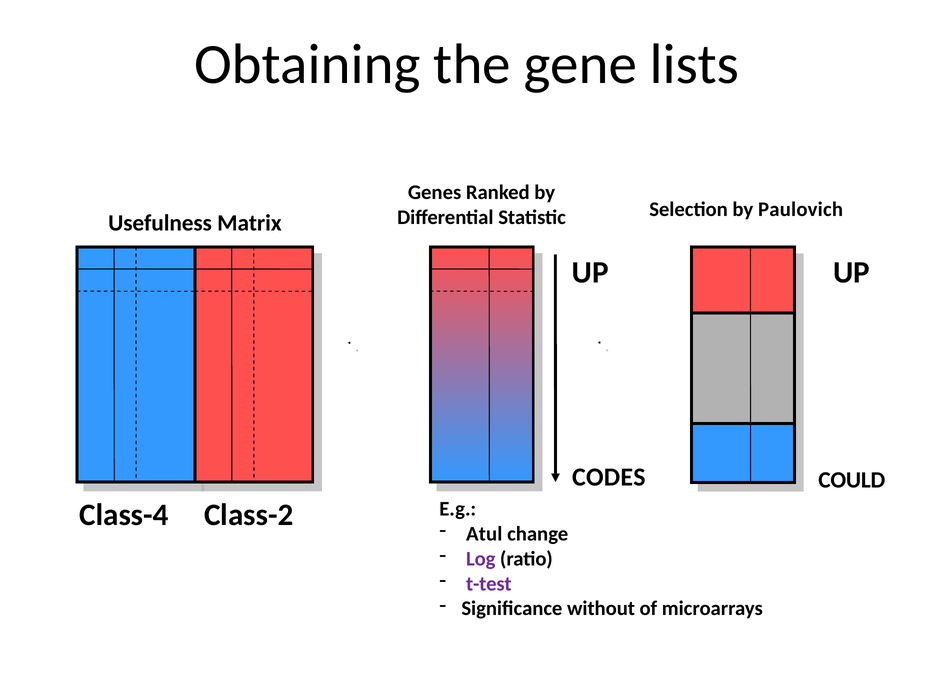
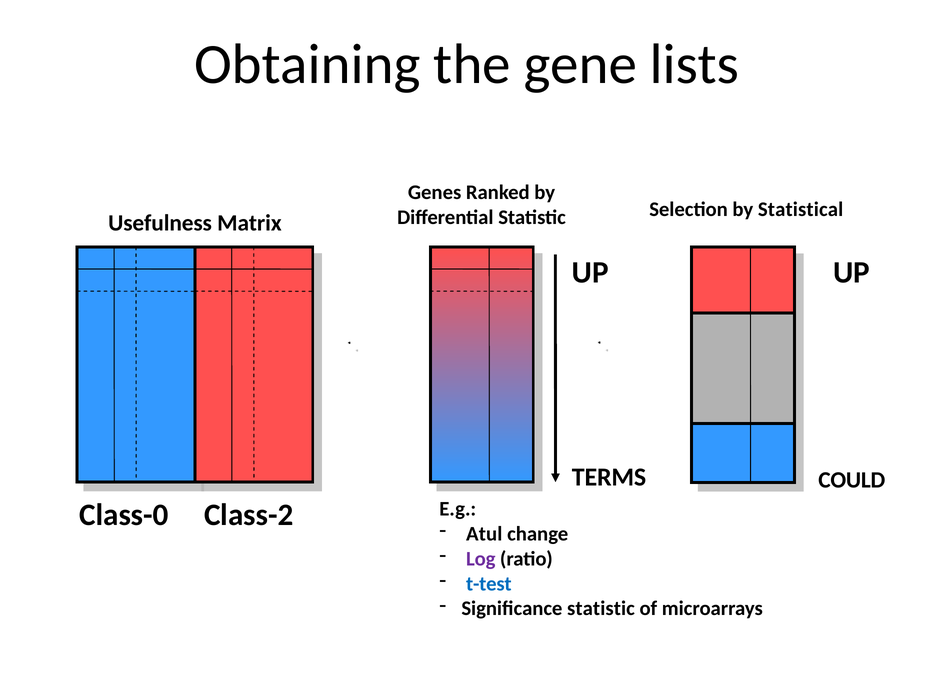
Paulovich: Paulovich -> Statistical (801, 210)
CODES: CODES -> TERMS (609, 477)
Class-4: Class-4 -> Class-0 (124, 515)
t-test colour: purple -> blue (489, 584)
Significance without: without -> statistic (601, 609)
